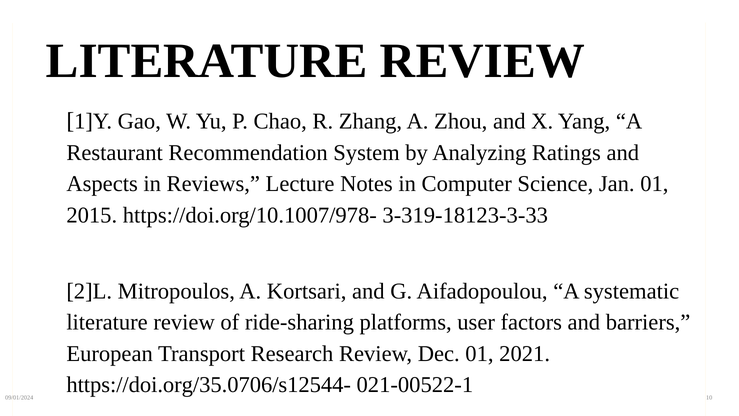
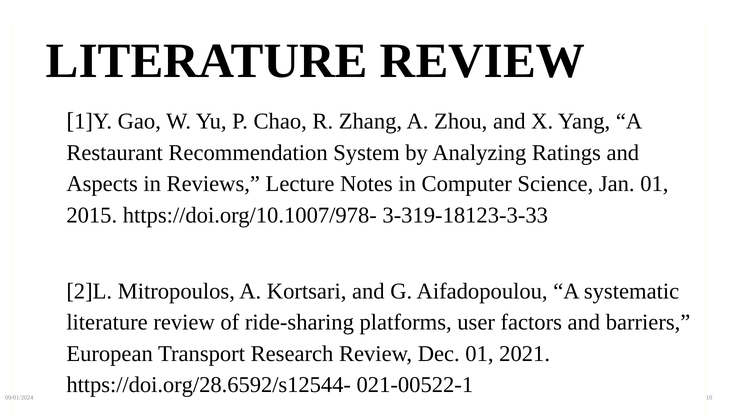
https://doi.org/35.0706/s12544-: https://doi.org/35.0706/s12544- -> https://doi.org/28.6592/s12544- (209, 384)
